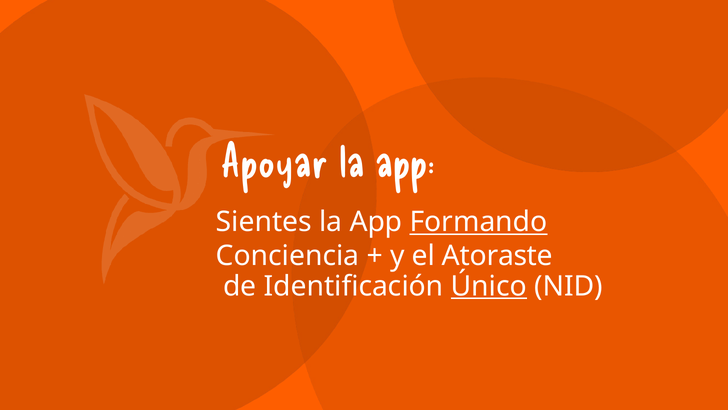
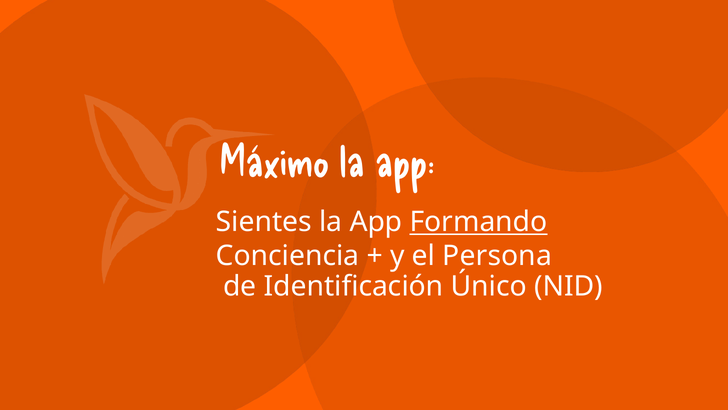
Apoyar: Apoyar -> Máximo (275, 162)
Atoraste: Atoraste -> Persona (497, 256)
Único underline: present -> none (489, 286)
